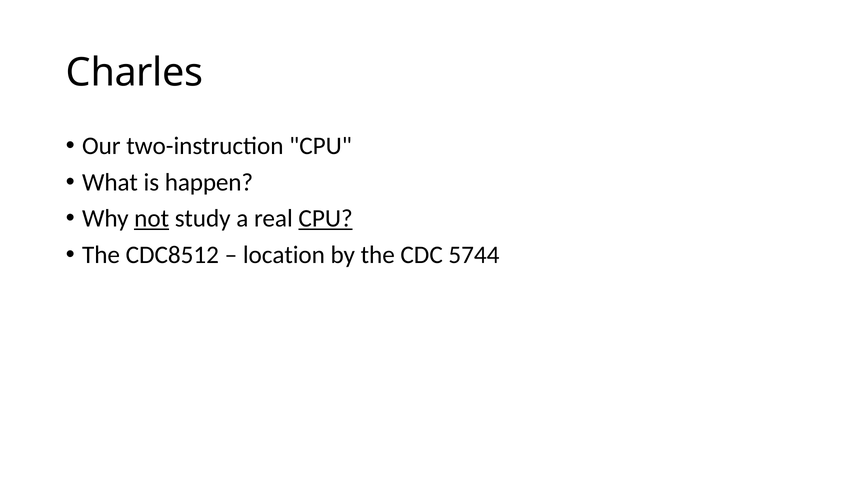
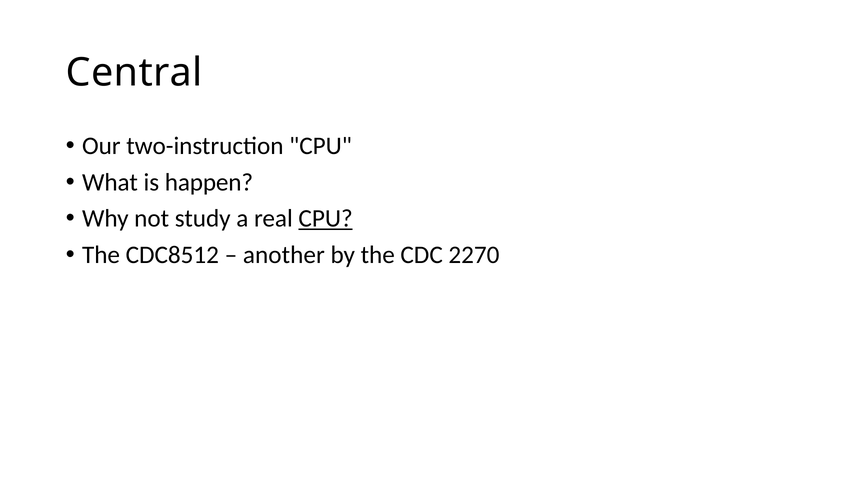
Charles: Charles -> Central (134, 73)
not underline: present -> none (152, 219)
location: location -> another (284, 255)
5744: 5744 -> 2270 (474, 255)
